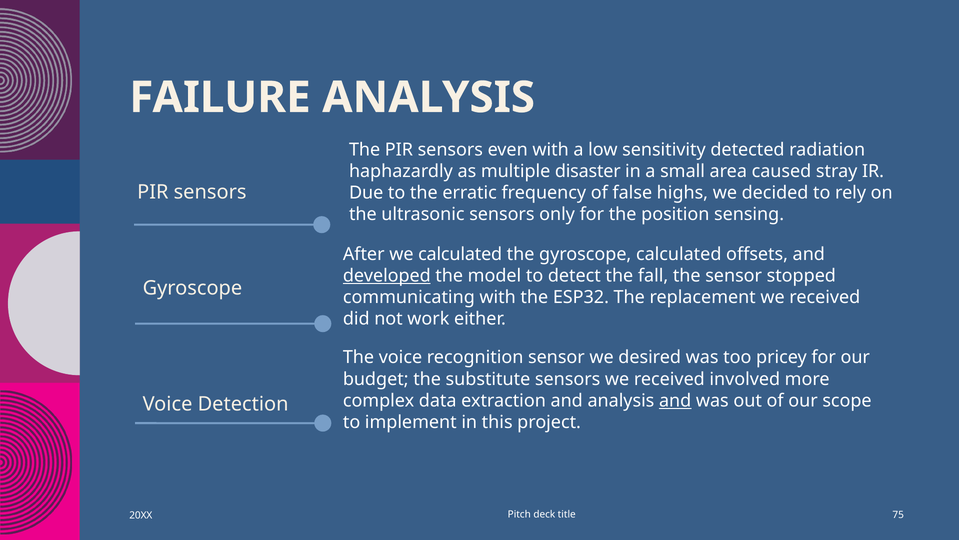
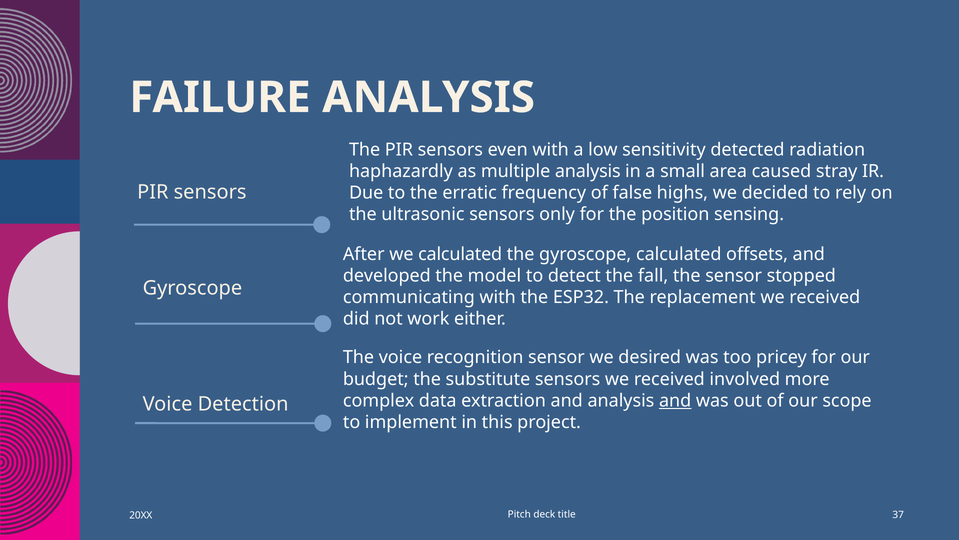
multiple disaster: disaster -> analysis (588, 171)
developed underline: present -> none (387, 275)
75: 75 -> 37 (898, 514)
